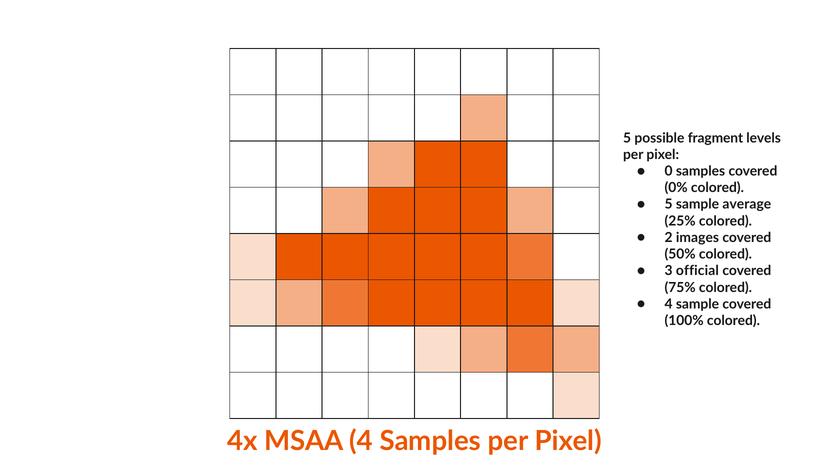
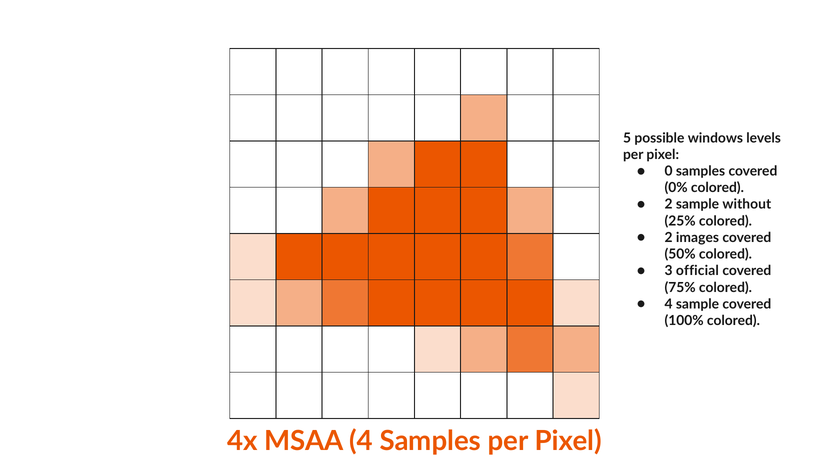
fragment: fragment -> windows (715, 138)
5: 5 -> 2 (669, 204)
average: average -> without (747, 204)
